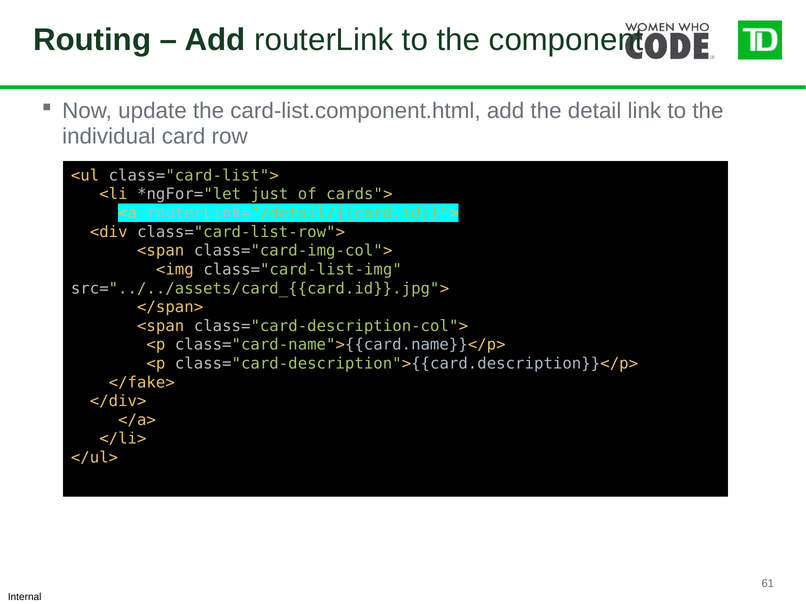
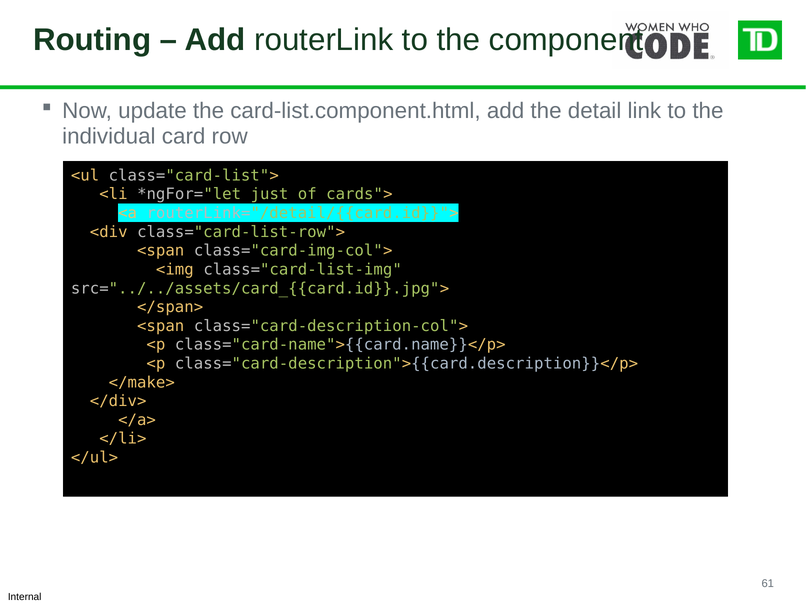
</fake>: </fake> -> </make> (142, 383)
